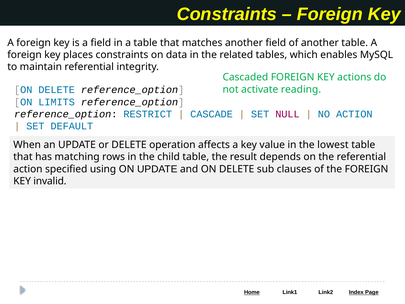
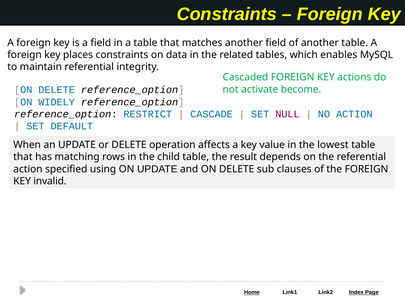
reading: reading -> become (301, 89)
LIMITS: LIMITS -> WIDELY (57, 102)
